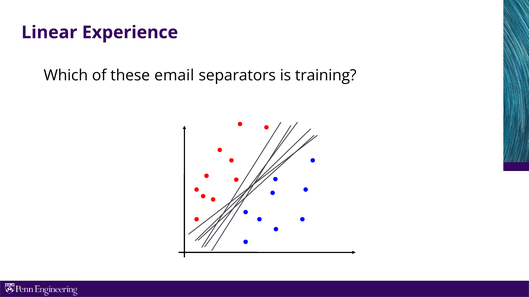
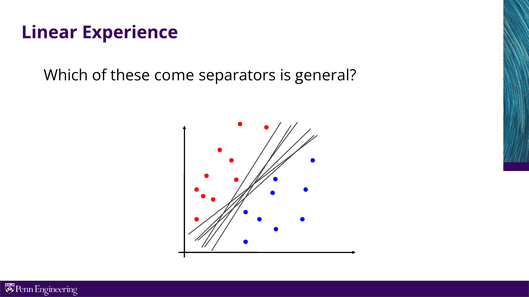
email: email -> come (174, 76)
training: training -> general (326, 76)
